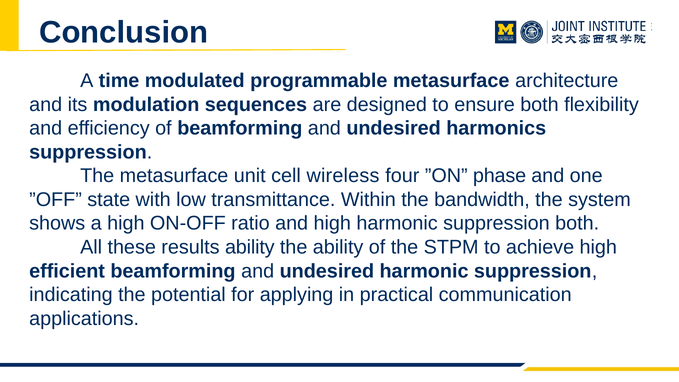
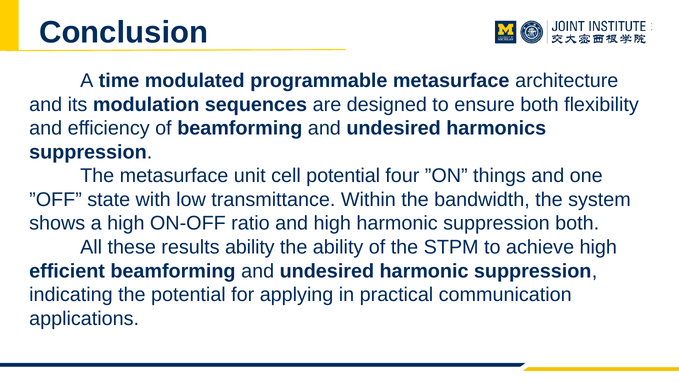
cell wireless: wireless -> potential (343, 176)
phase: phase -> things (499, 176)
